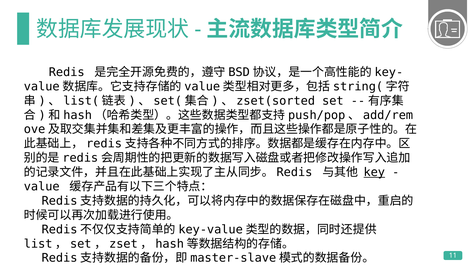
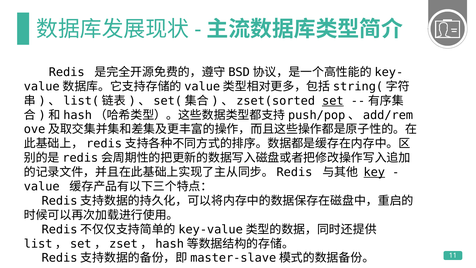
set underline: none -> present (333, 101)
